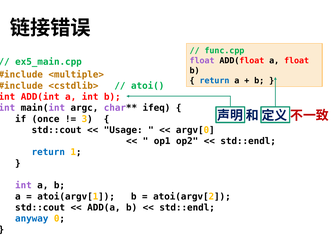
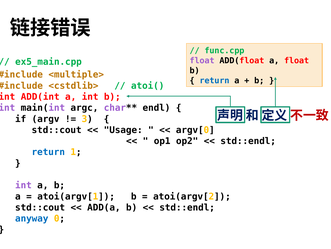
ifeq: ifeq -> endl (156, 108)
once: once -> argv (46, 119)
